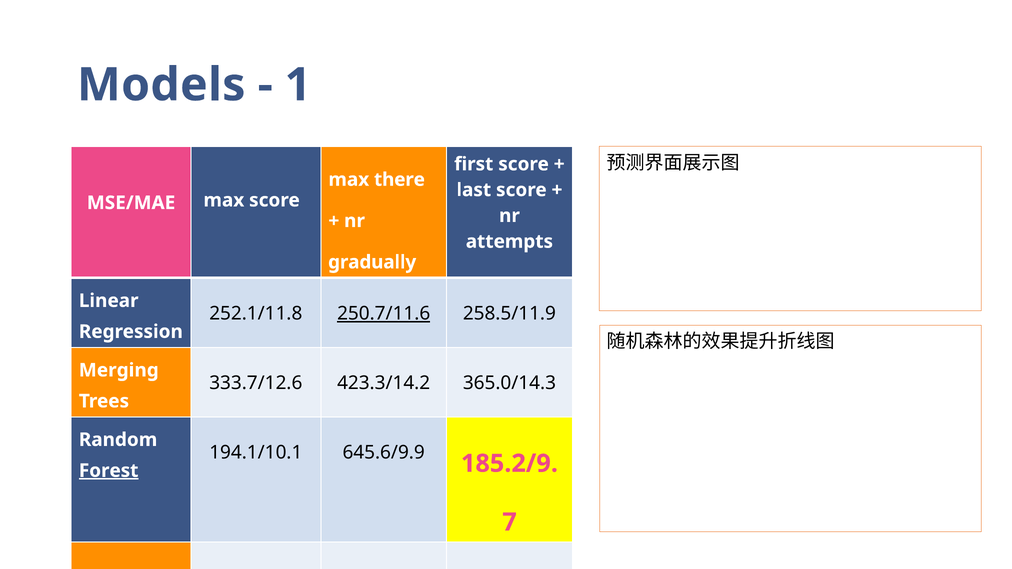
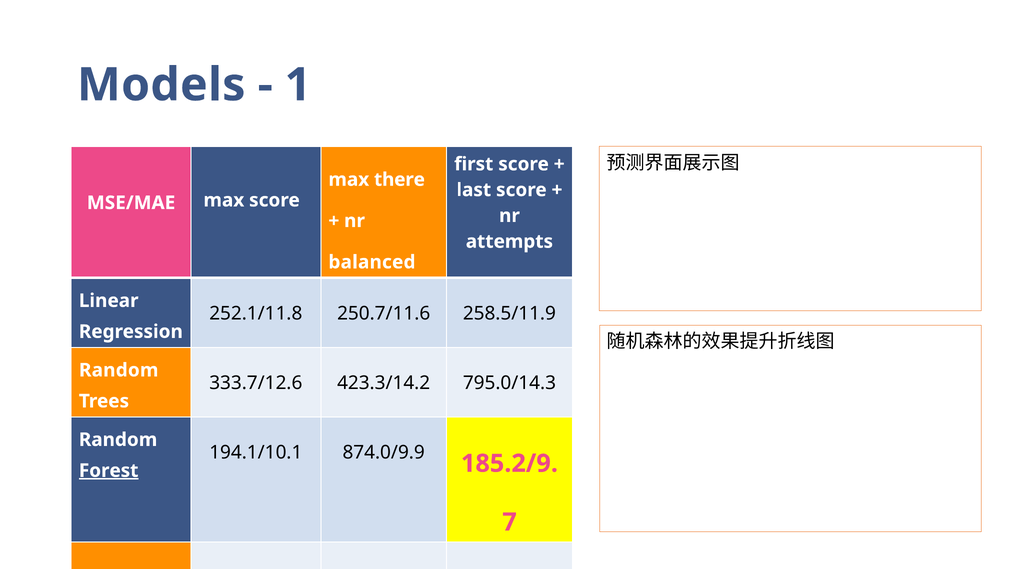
gradually: gradually -> balanced (372, 262)
250.7/11.6 underline: present -> none (384, 314)
Merging: Merging -> Random (119, 370)
365.0/14.3: 365.0/14.3 -> 795.0/14.3 (509, 383)
645.6/9.9: 645.6/9.9 -> 874.0/9.9 (384, 453)
